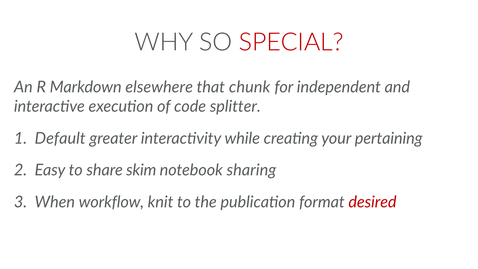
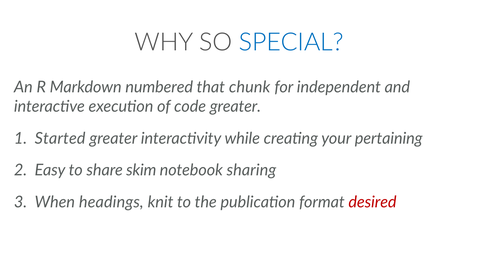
SPECIAL colour: red -> blue (291, 42)
elsewhere: elsewhere -> numbered (159, 87)
code splitter: splitter -> greater (235, 106)
Default: Default -> Started (60, 138)
workflow: workflow -> headings (111, 202)
